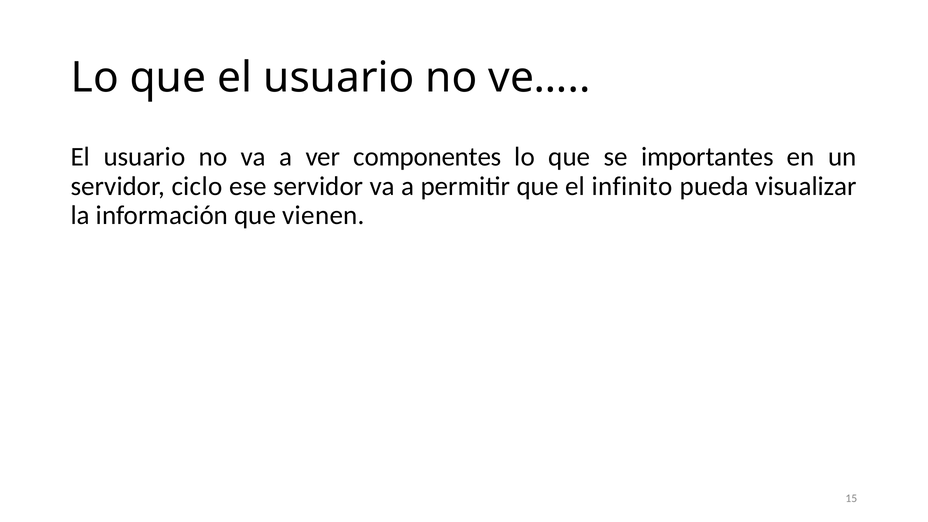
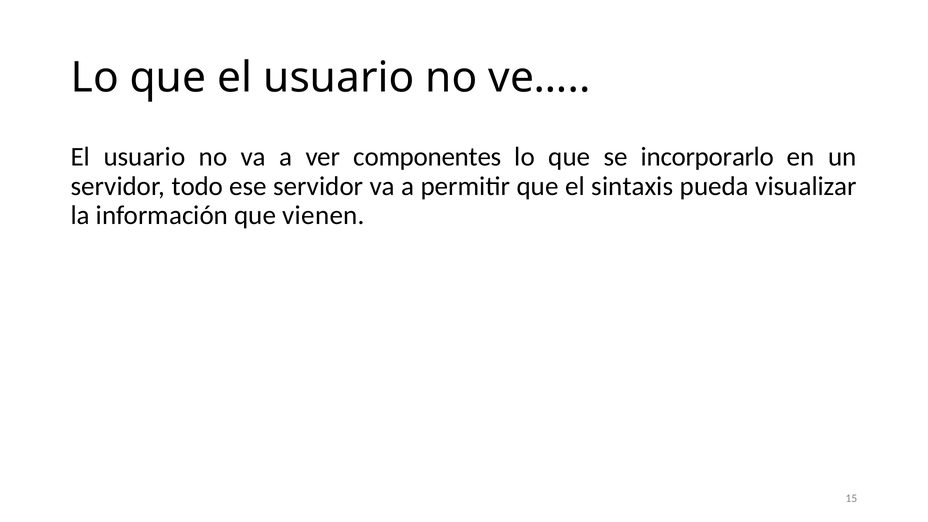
importantes: importantes -> incorporarlo (707, 157)
ciclo: ciclo -> todo (197, 186)
infinito: infinito -> sintaxis (632, 186)
